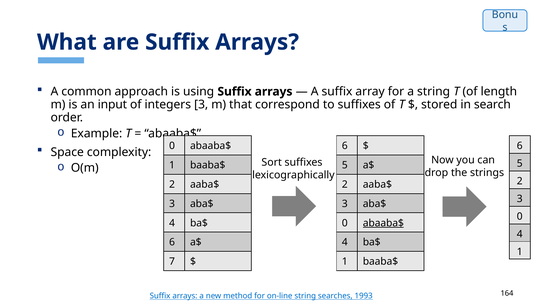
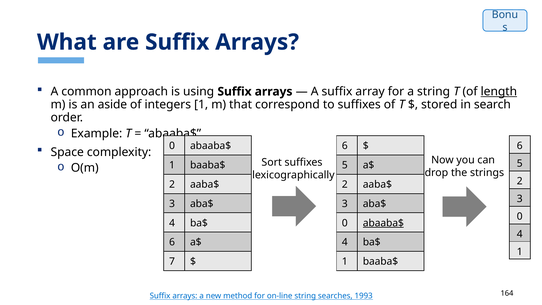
length underline: none -> present (499, 92)
input: input -> aside (112, 105)
integers 3: 3 -> 1 (201, 105)
